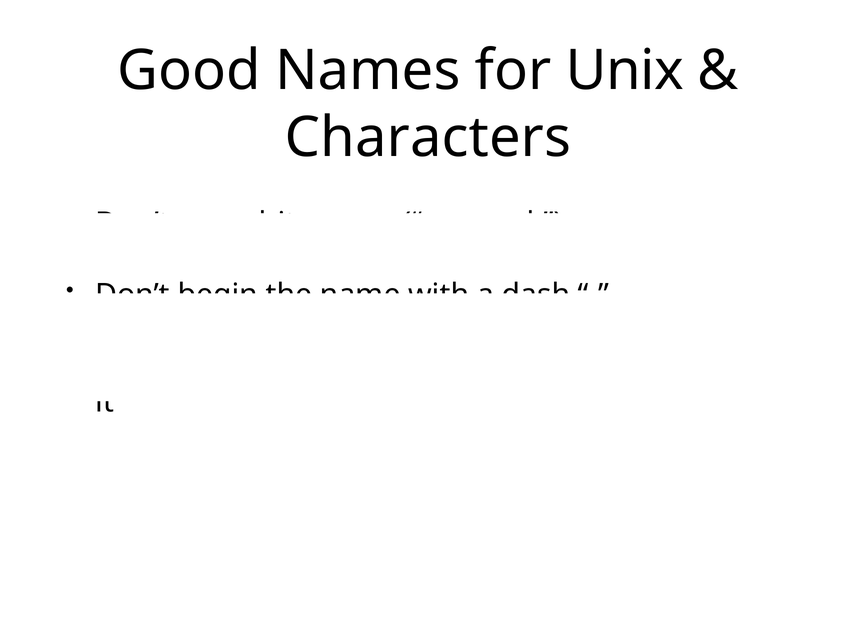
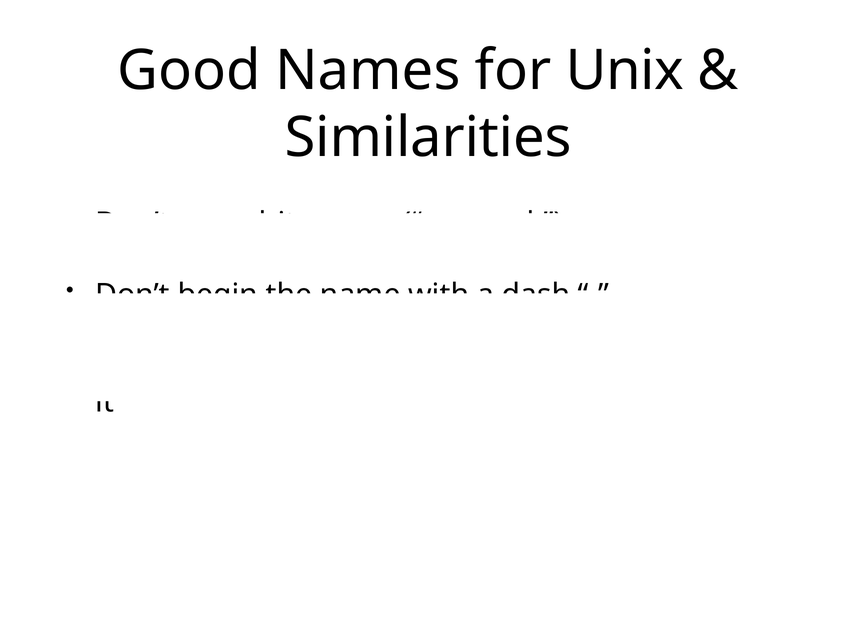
Characters: Characters -> Similarities (428, 138)
